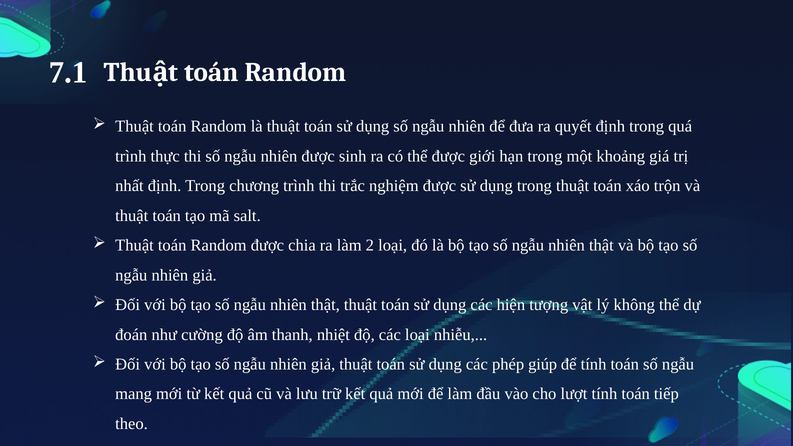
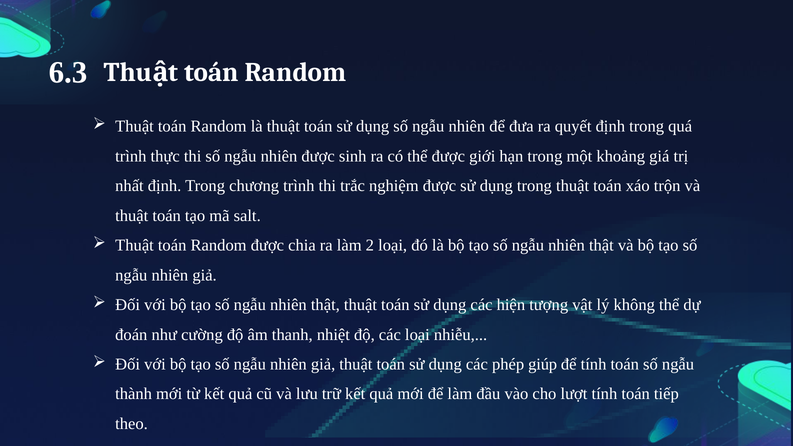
7.1: 7.1 -> 6.3 (68, 72)
mang: mang -> thành (134, 394)
